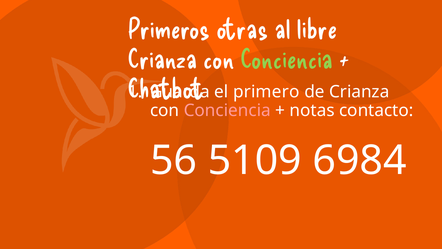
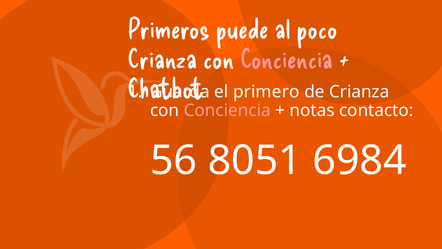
otras: otras -> puede (242, 30)
libre: libre -> poco (317, 30)
Conciencia colour: light green -> pink (287, 59)
5109: 5109 -> 8051 (255, 160)
